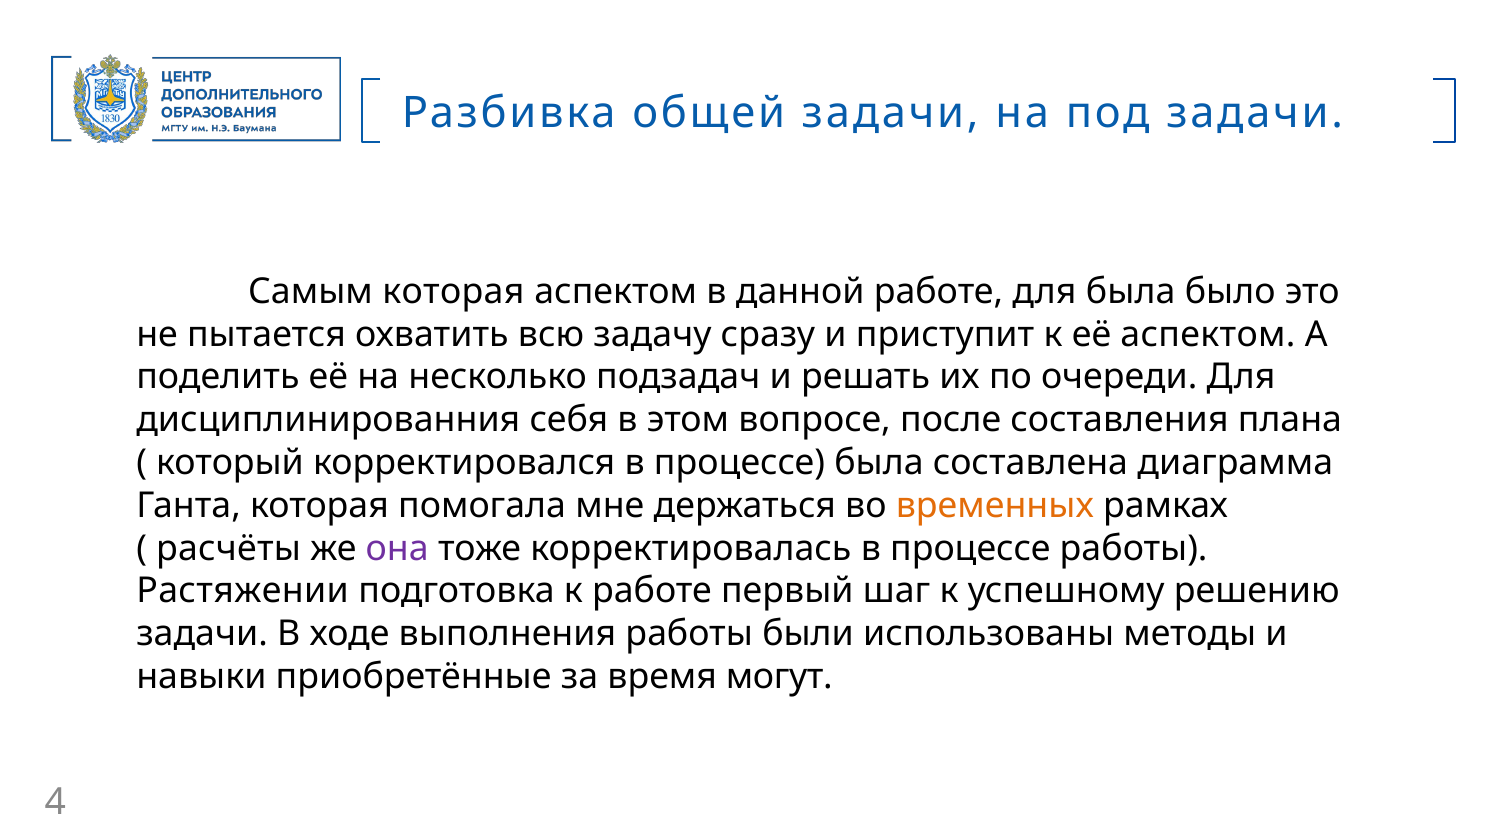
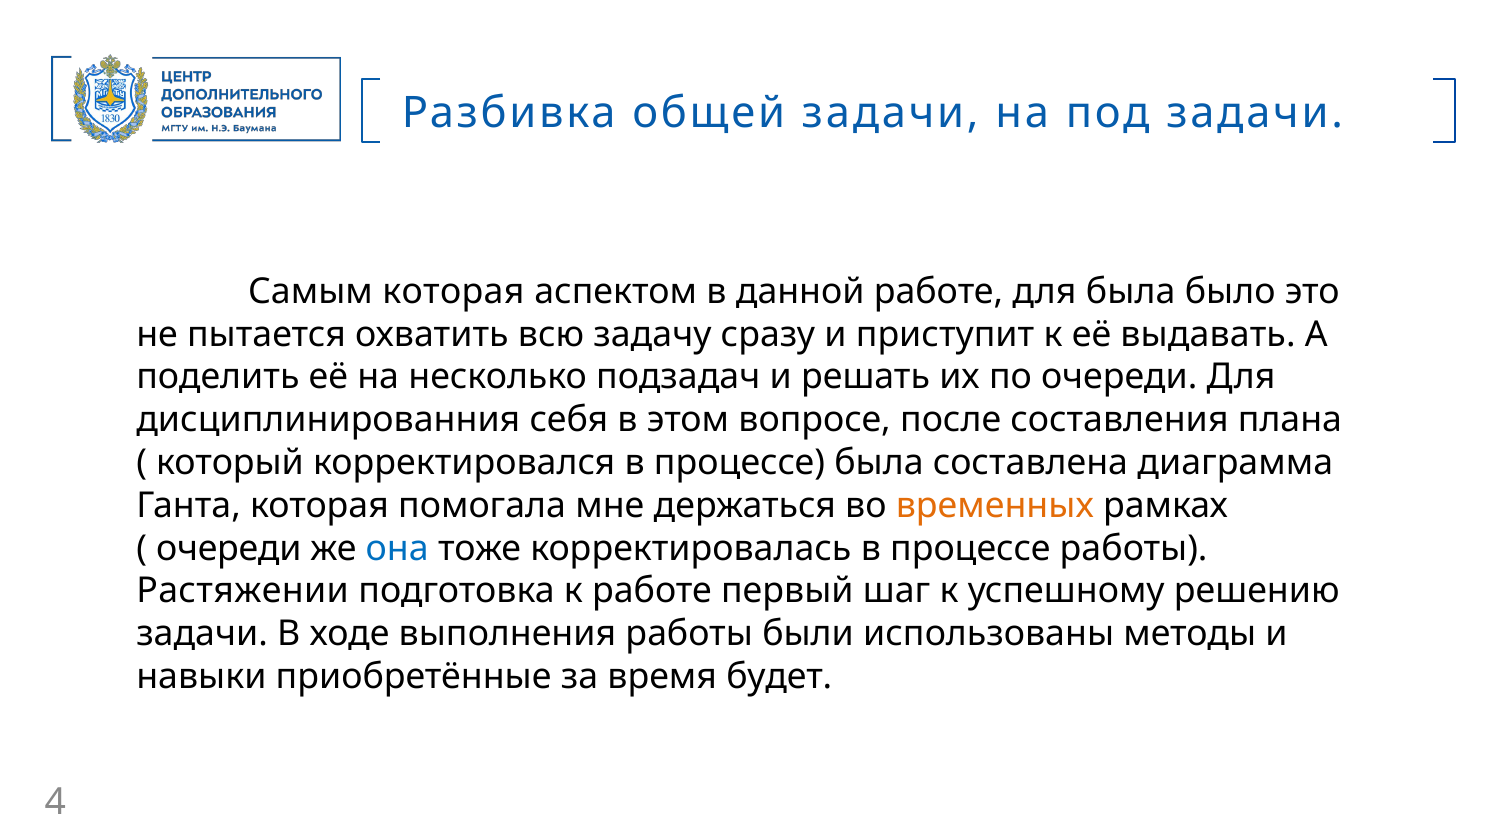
её аспектом: аспектом -> выдавать (1208, 335)
расчёты: расчёты -> очереди (229, 549)
она colour: purple -> blue (397, 549)
могут: могут -> будет (779, 677)
